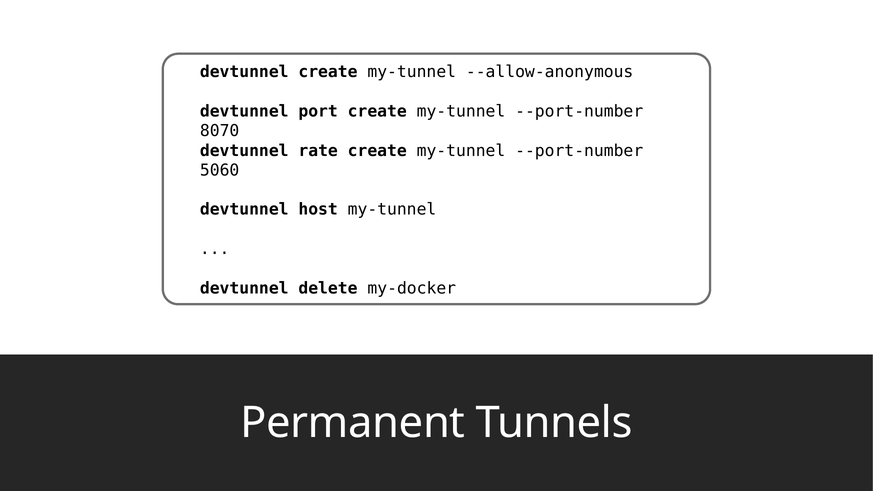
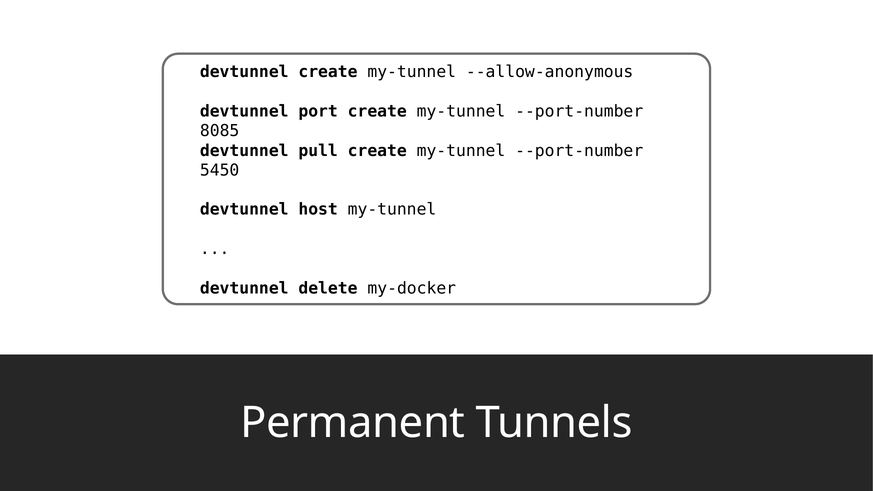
8070: 8070 -> 8085 (220, 131)
rate: rate -> pull (318, 151)
5060: 5060 -> 5450 (220, 170)
